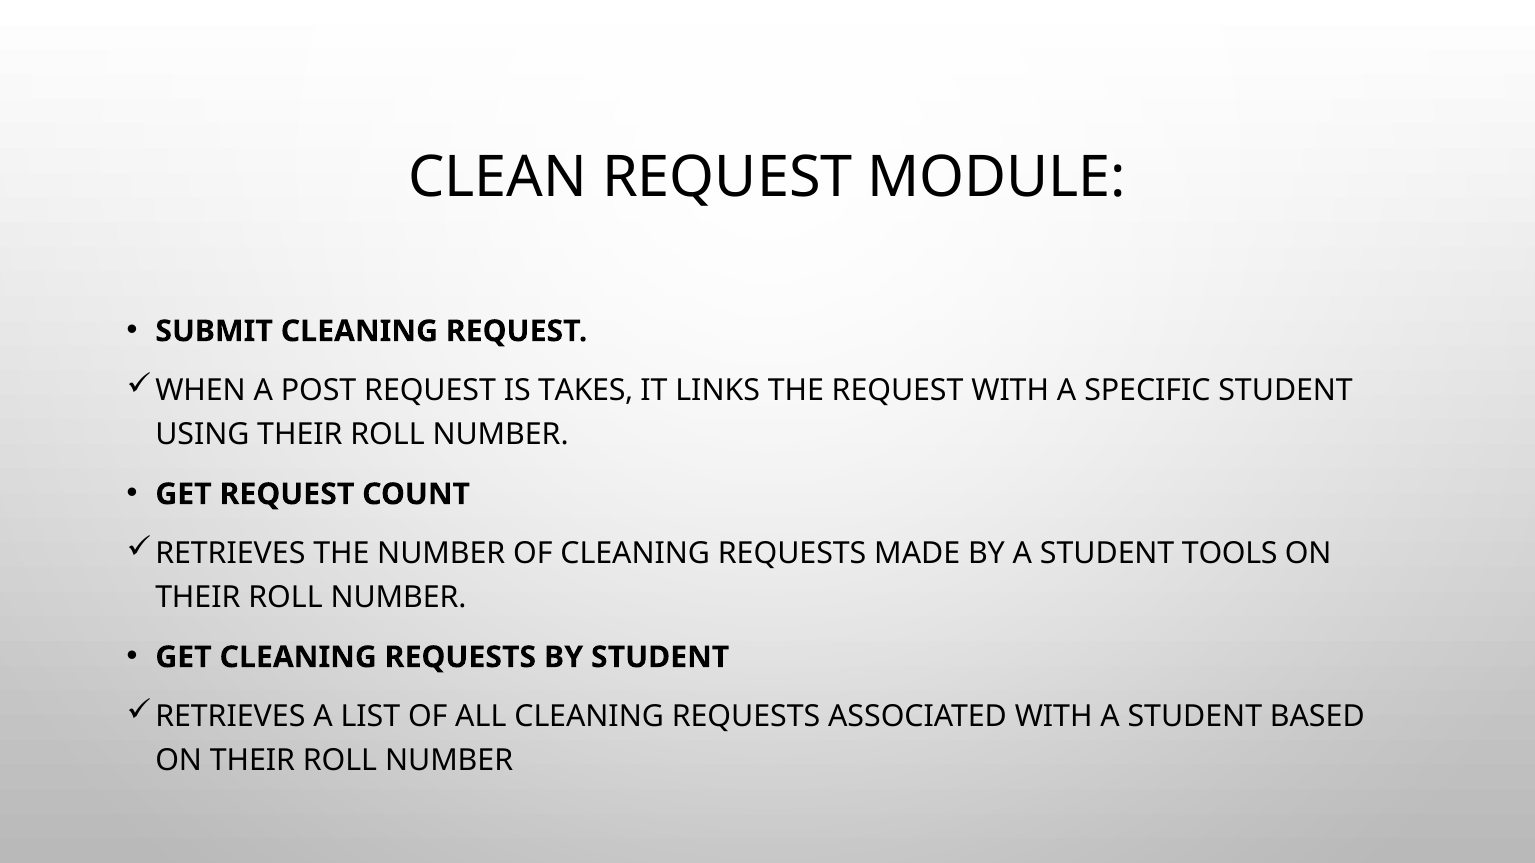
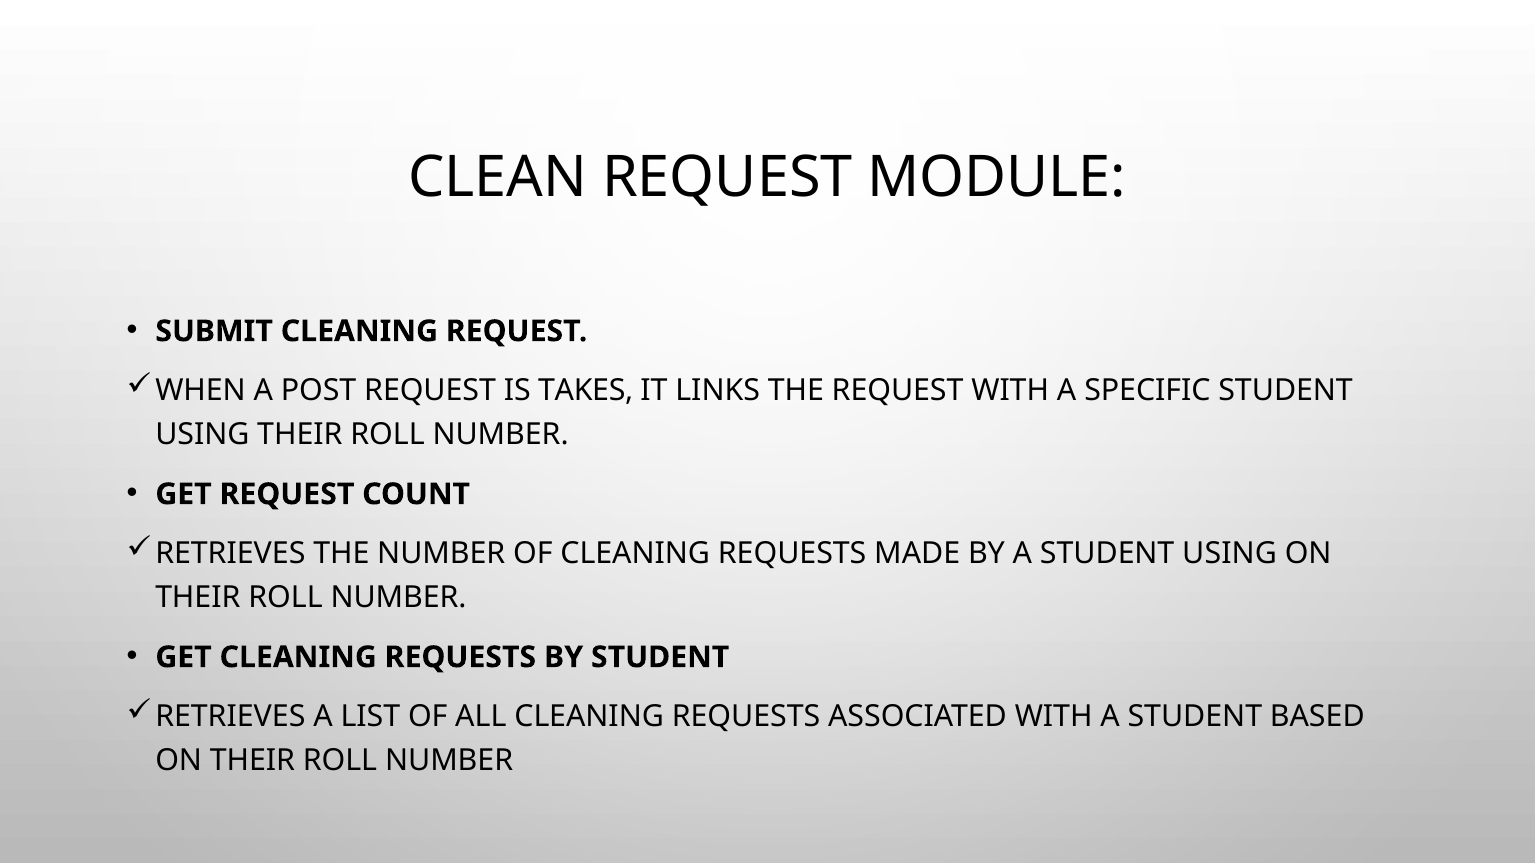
A STUDENT TOOLS: TOOLS -> USING (1230, 554)
